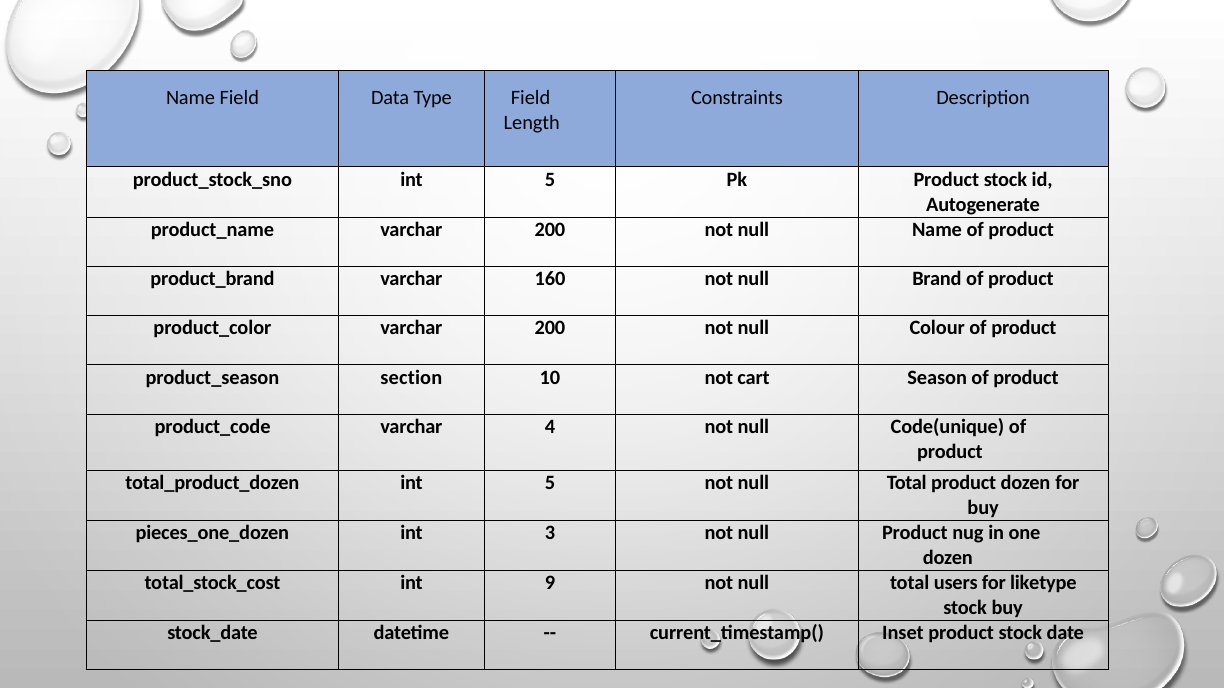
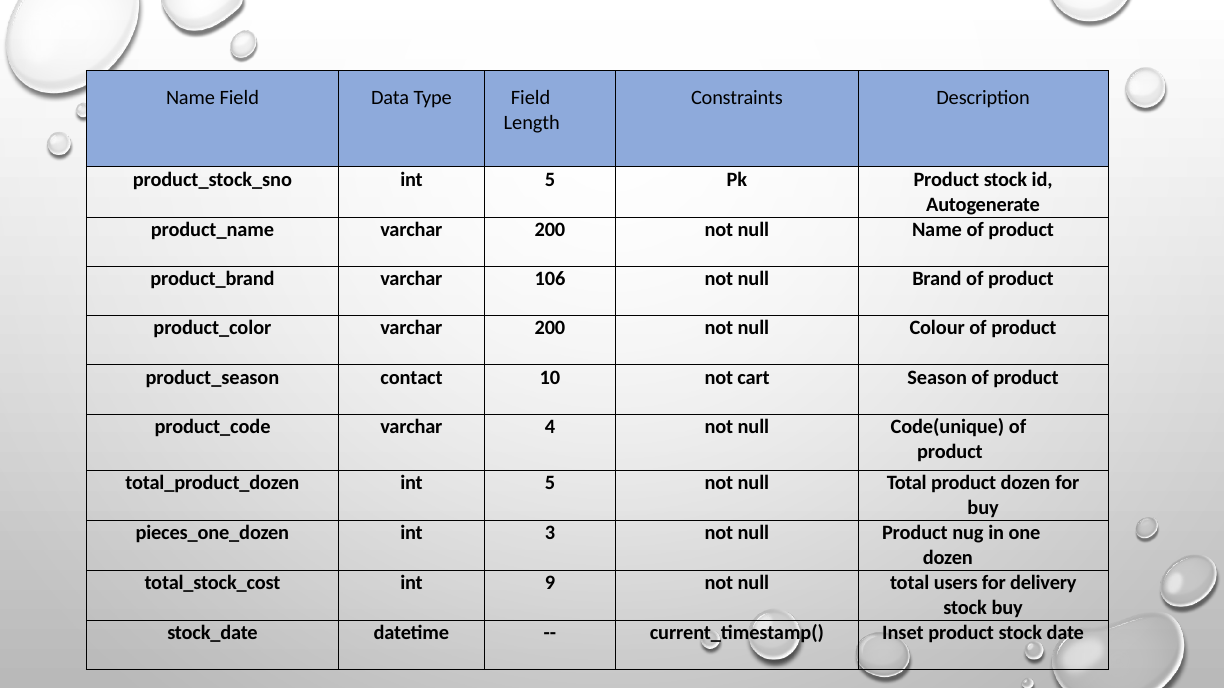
160: 160 -> 106 (550, 279)
section: section -> contact (412, 378)
liketype: liketype -> delivery (1043, 583)
